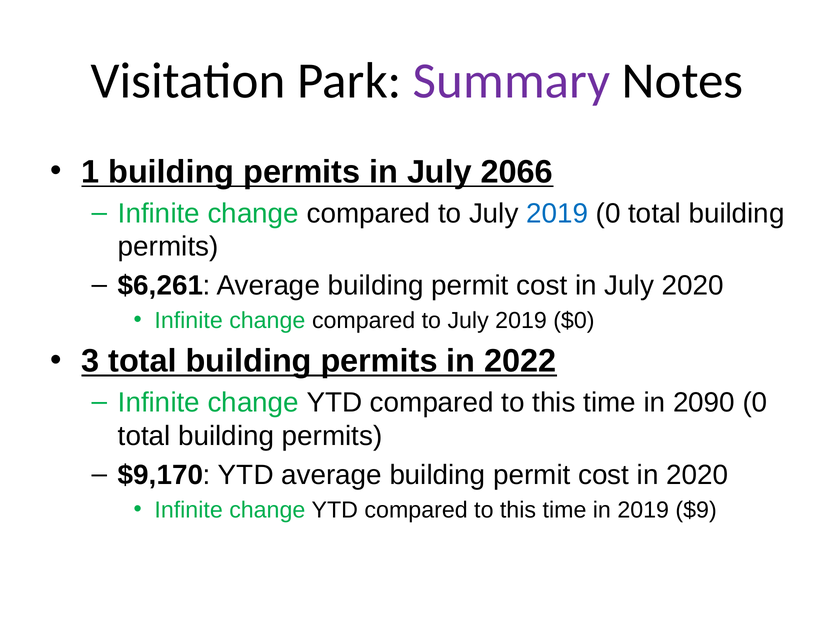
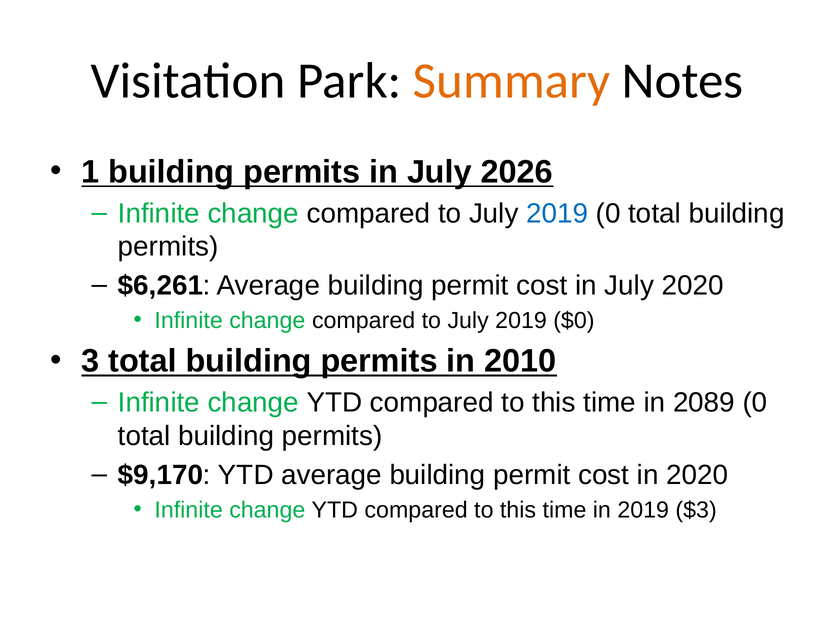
Summary colour: purple -> orange (512, 81)
2066: 2066 -> 2026 (517, 172)
2022: 2022 -> 2010 (520, 361)
2090: 2090 -> 2089 (704, 403)
$9: $9 -> $3 (696, 510)
